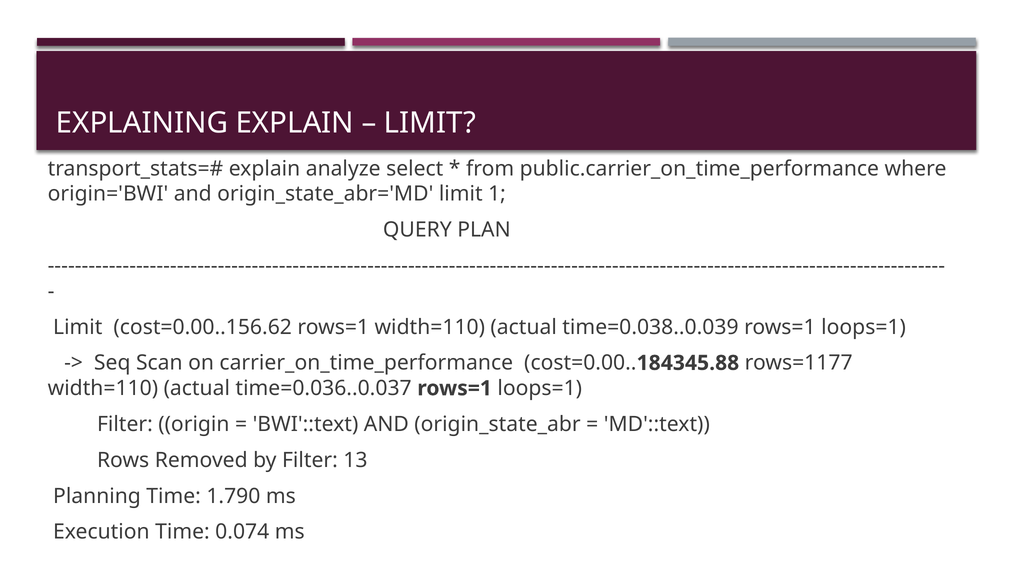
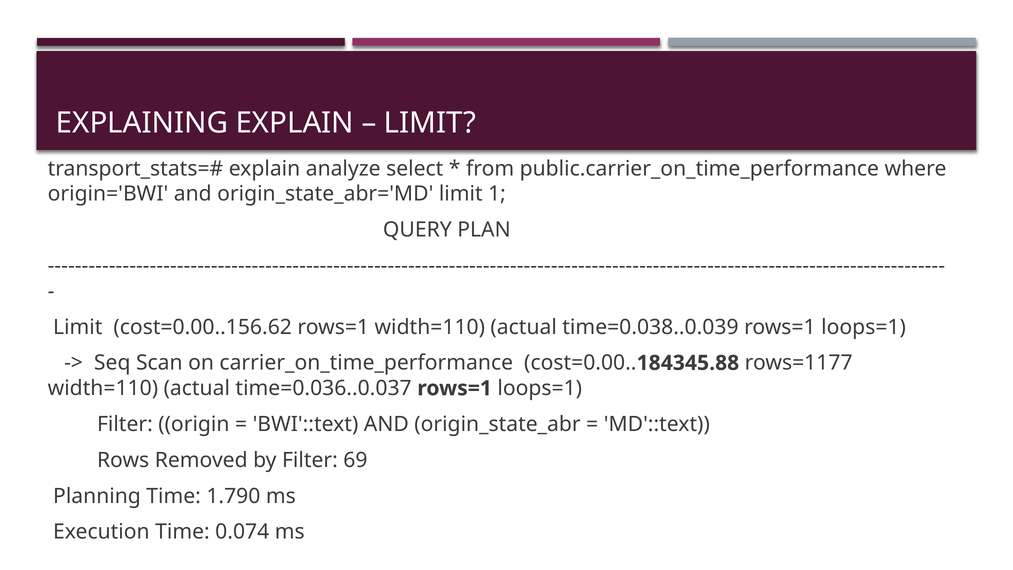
13: 13 -> 69 (355, 460)
